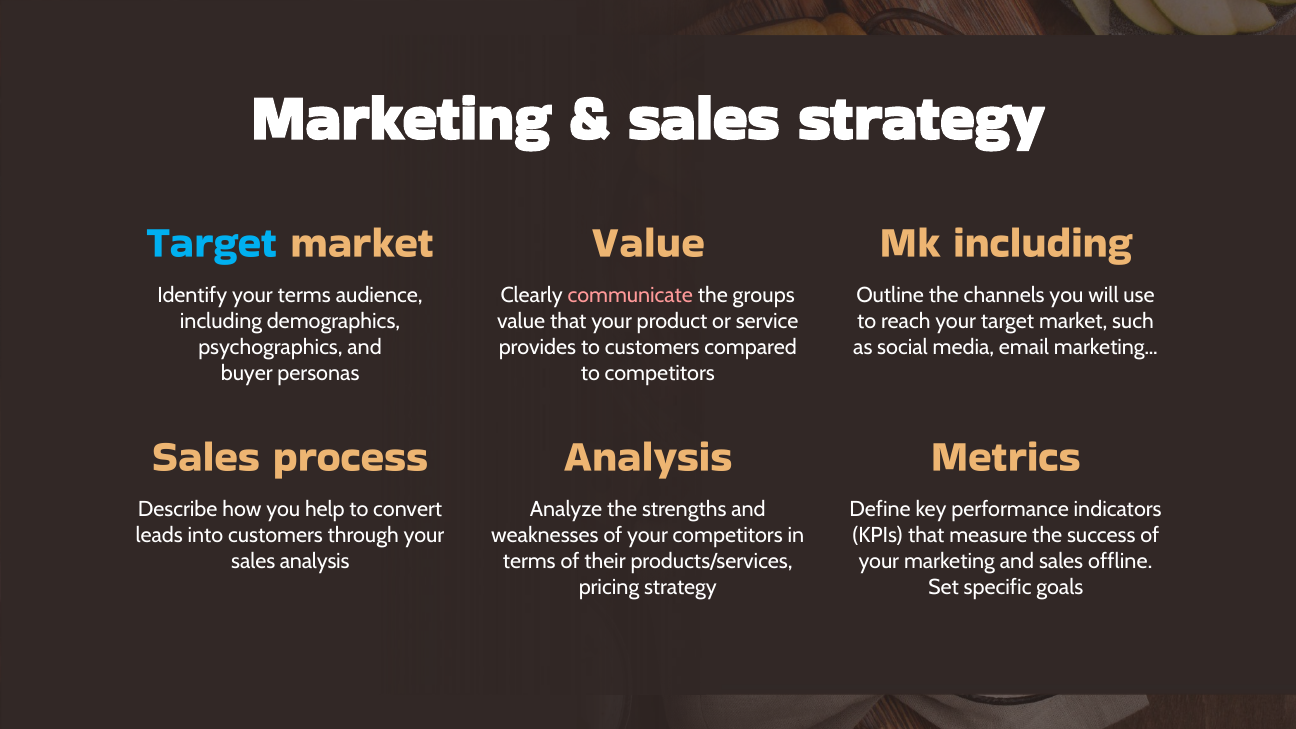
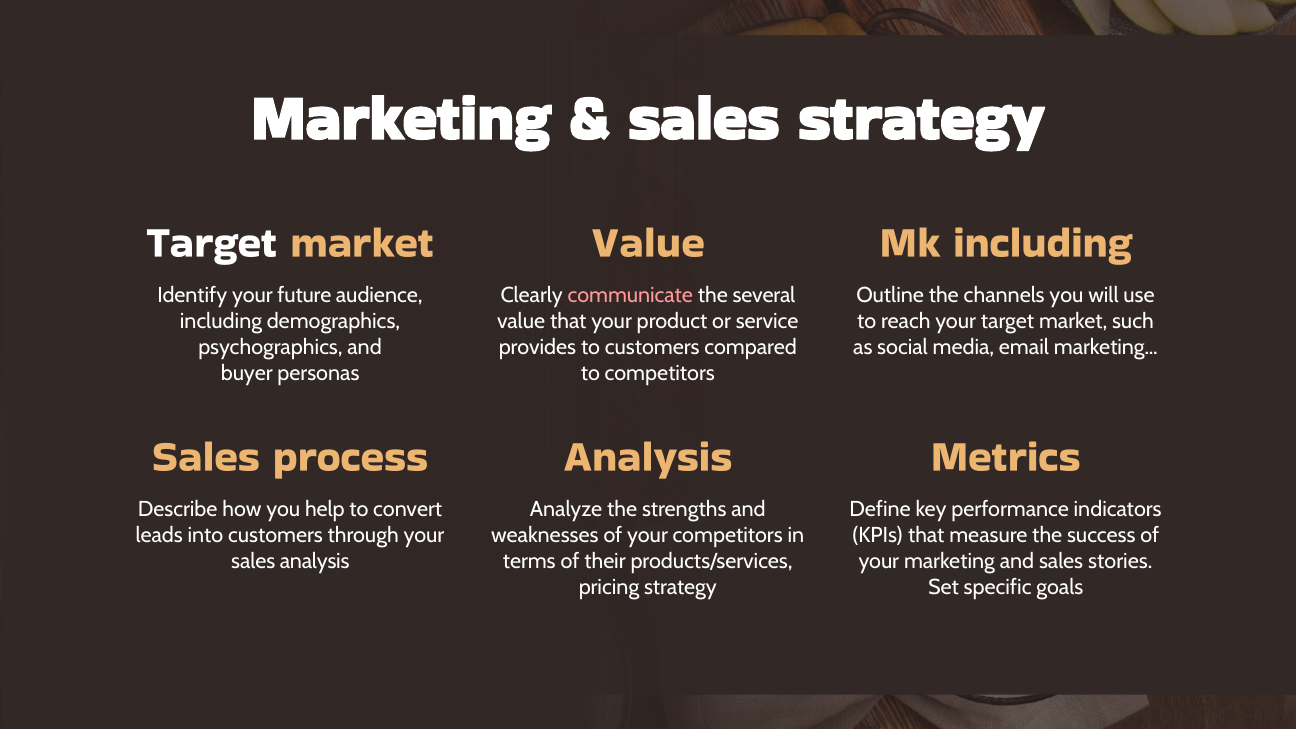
Target colour: light blue -> white (212, 243)
your terms: terms -> future (304, 296)
groups: groups -> several (764, 296)
offline: offline -> stories (1120, 562)
